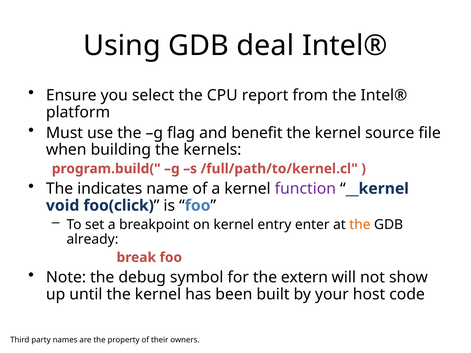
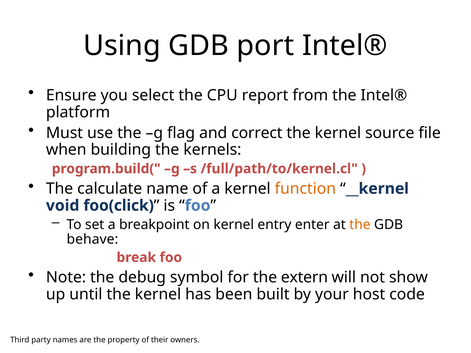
deal: deal -> port (265, 46)
benefit: benefit -> correct (257, 133)
indicates: indicates -> calculate (110, 189)
function colour: purple -> orange (305, 189)
already: already -> behave (92, 239)
